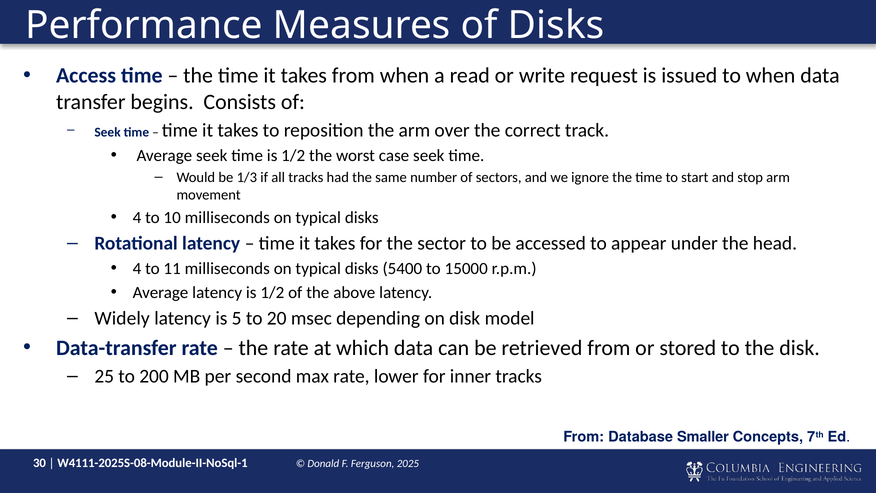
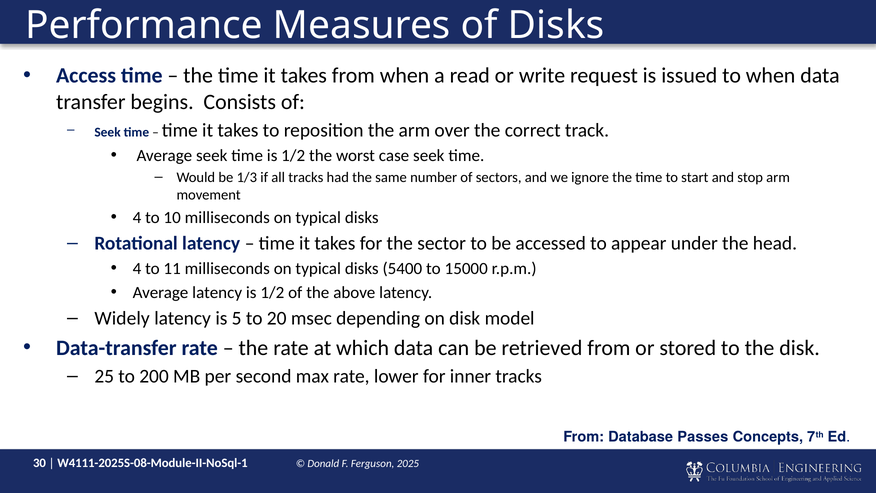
Smaller: Smaller -> Passes (703, 437)
